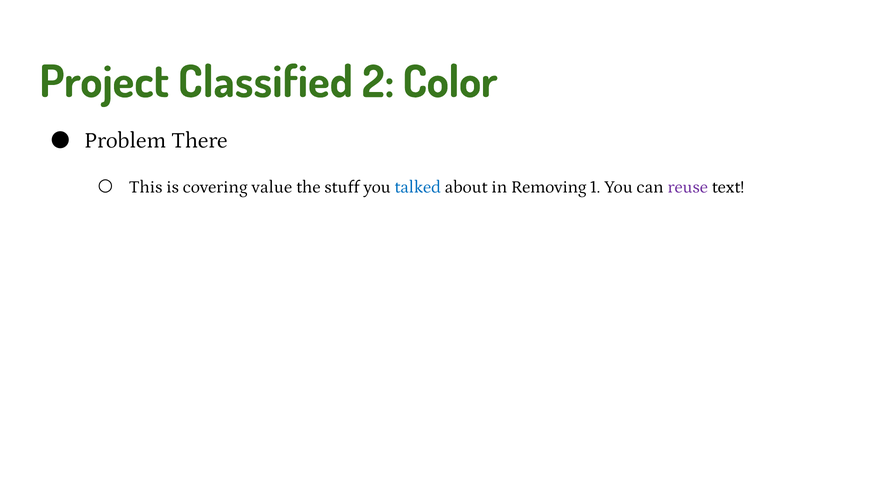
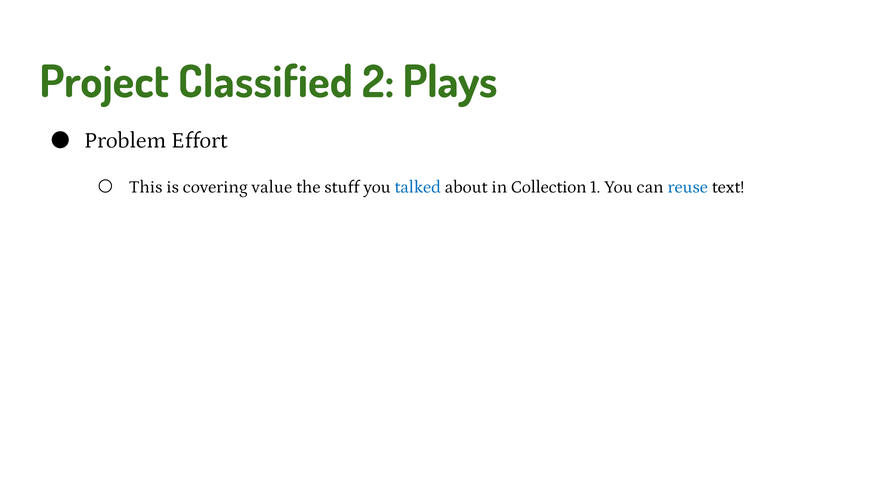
Color: Color -> Plays (450, 82)
There: There -> Effort (199, 141)
Removing: Removing -> Collection (549, 187)
reuse colour: purple -> blue (688, 187)
